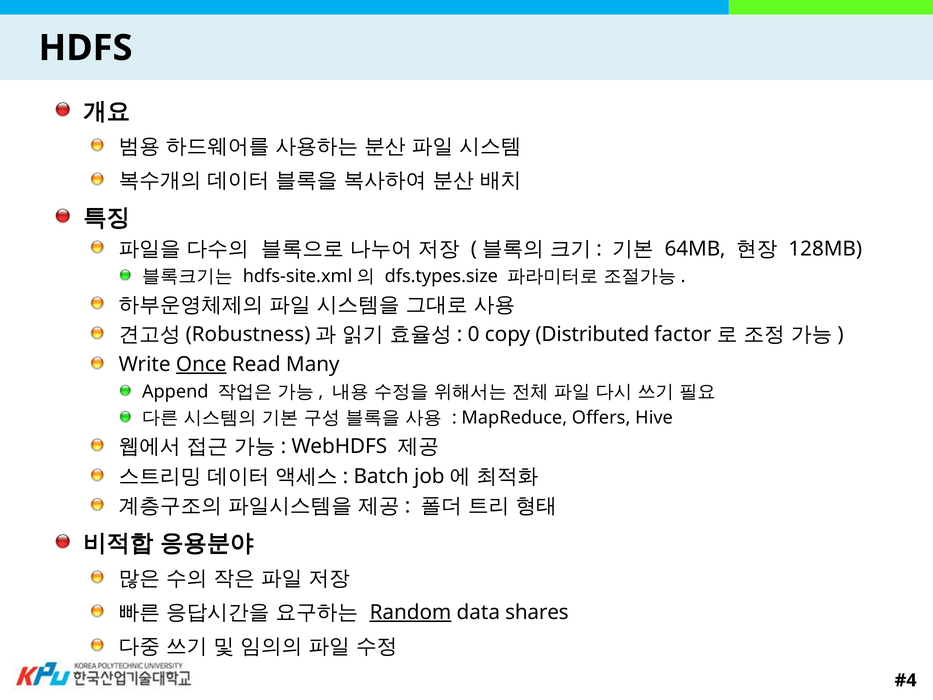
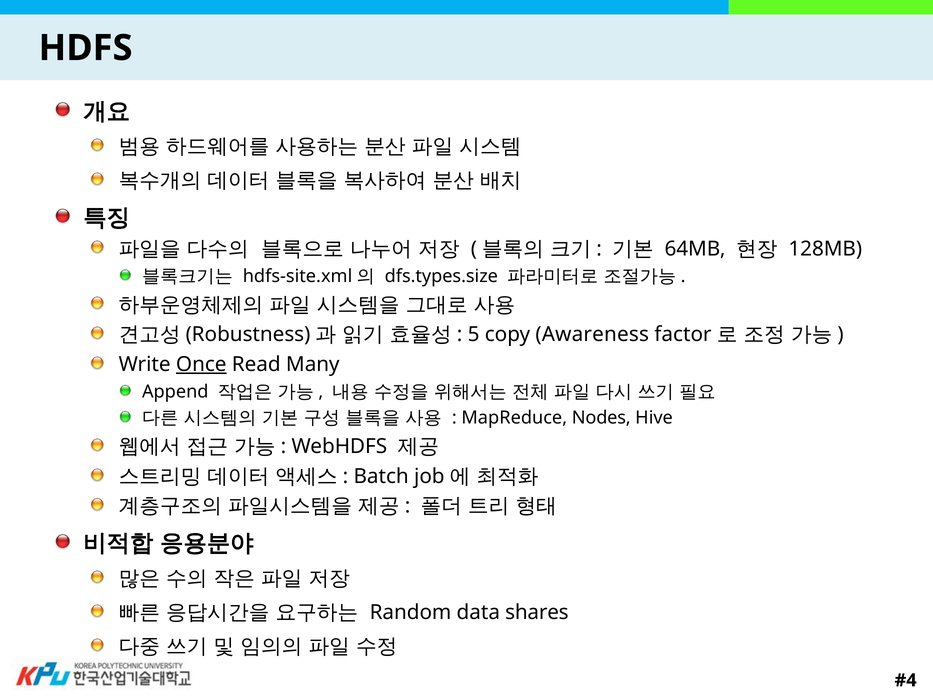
0: 0 -> 5 (474, 334)
Distributed: Distributed -> Awareness (592, 334)
Offers: Offers -> Nodes (601, 418)
Random underline: present -> none (411, 612)
